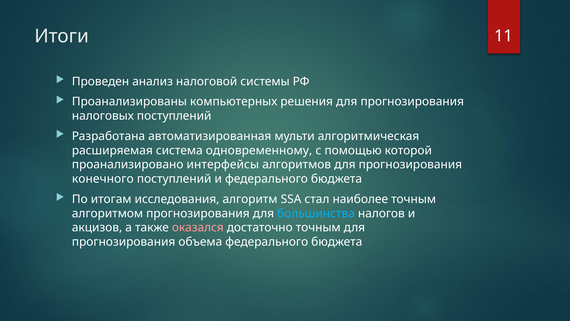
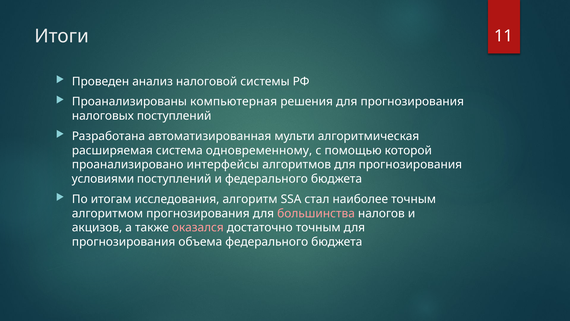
компьютерных: компьютерных -> компьютерная (234, 102)
конечного: конечного -> условиями (103, 179)
большинства colour: light blue -> pink (316, 213)
